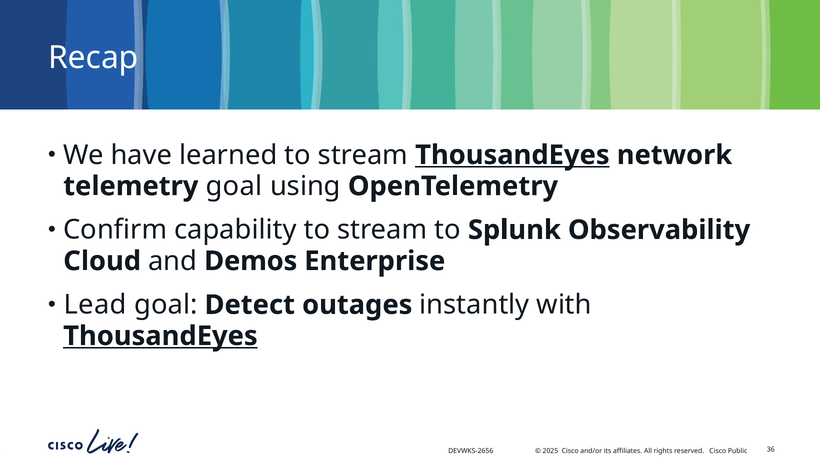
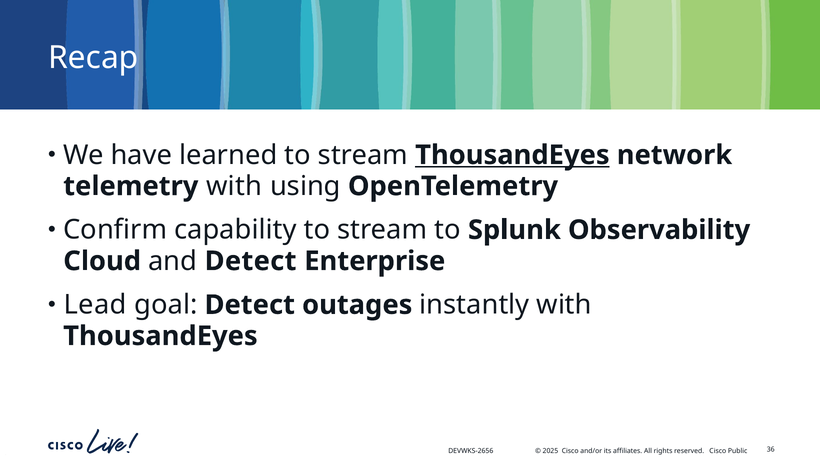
telemetry goal: goal -> with (234, 186)
and Demos: Demos -> Detect (251, 261)
ThousandEyes underline: present -> none (160, 336)
